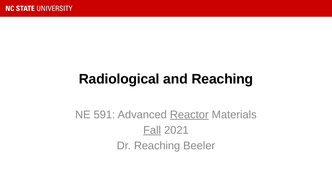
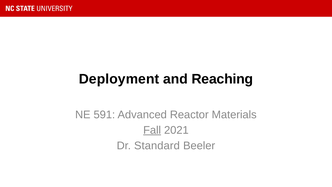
Radiological: Radiological -> Deployment (119, 79)
Reactor underline: present -> none (189, 114)
Dr Reaching: Reaching -> Standard (157, 145)
